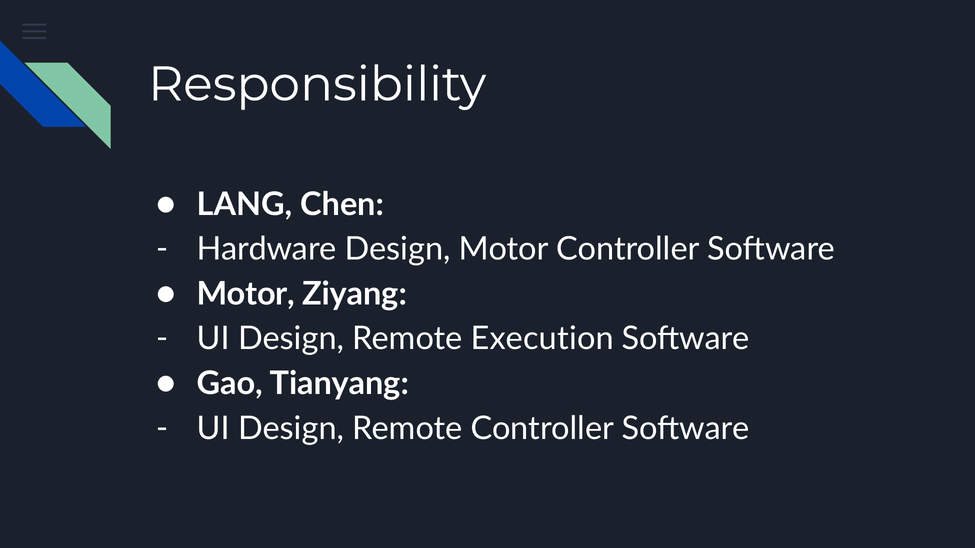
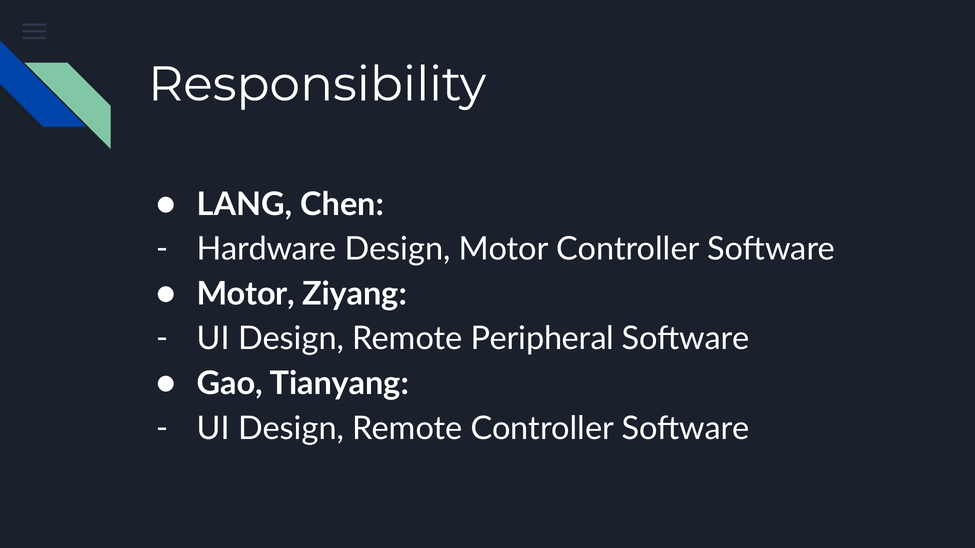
Execution: Execution -> Peripheral (542, 339)
